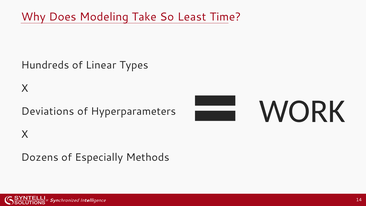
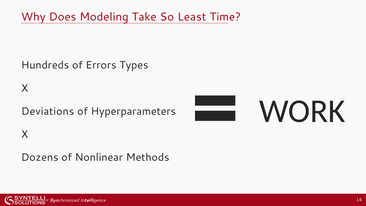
Linear: Linear -> Errors (101, 65)
Especially: Especially -> Nonlinear (99, 157)
